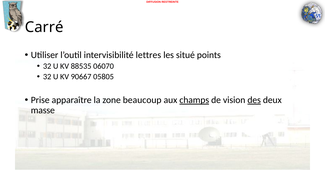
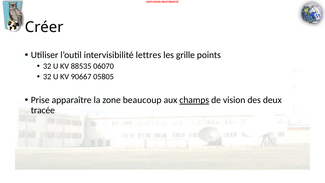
Carré: Carré -> Créer (44, 27)
situé: situé -> grille (185, 55)
des underline: present -> none (254, 100)
masse: masse -> tracée (43, 110)
